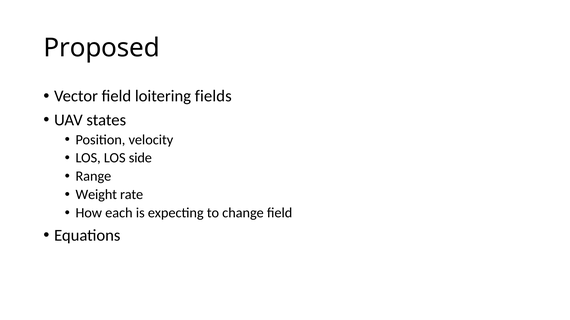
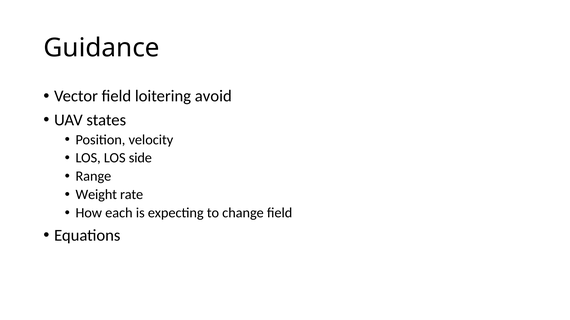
Proposed: Proposed -> Guidance (102, 48)
fields: fields -> avoid (213, 96)
